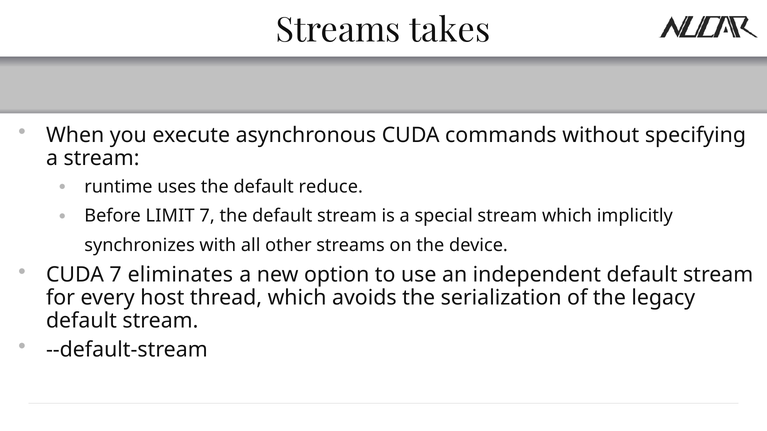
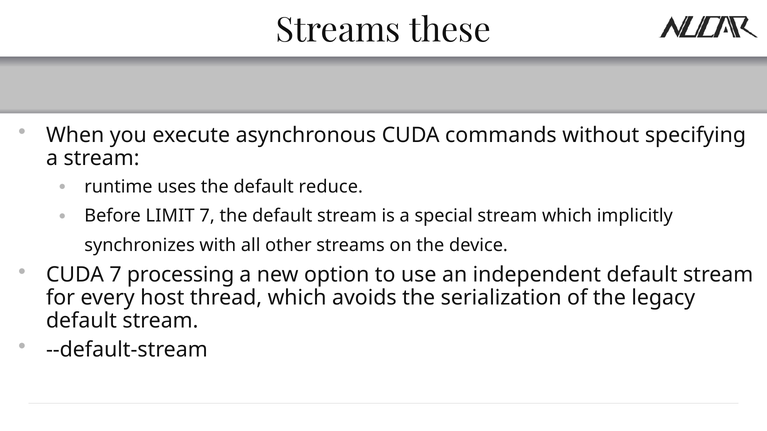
takes: takes -> these (450, 31)
eliminates: eliminates -> processing (181, 275)
